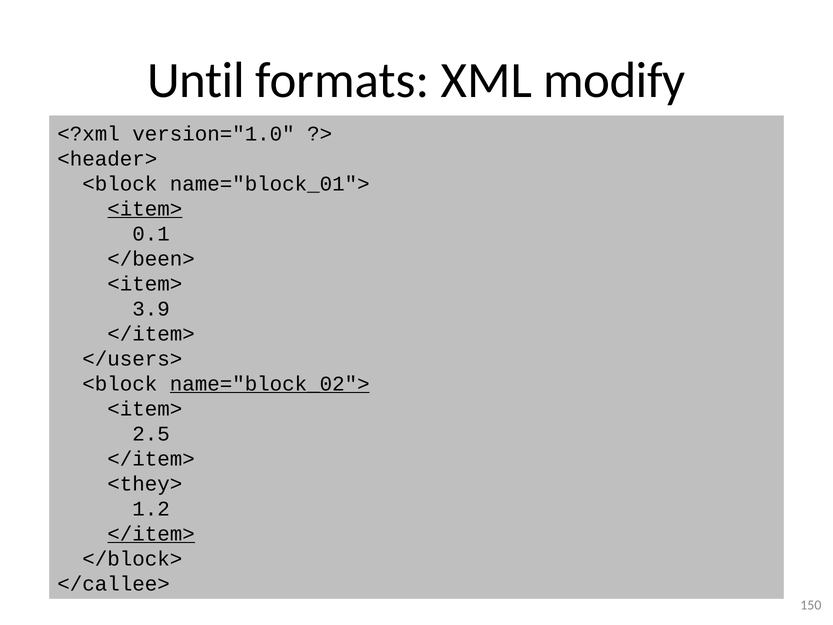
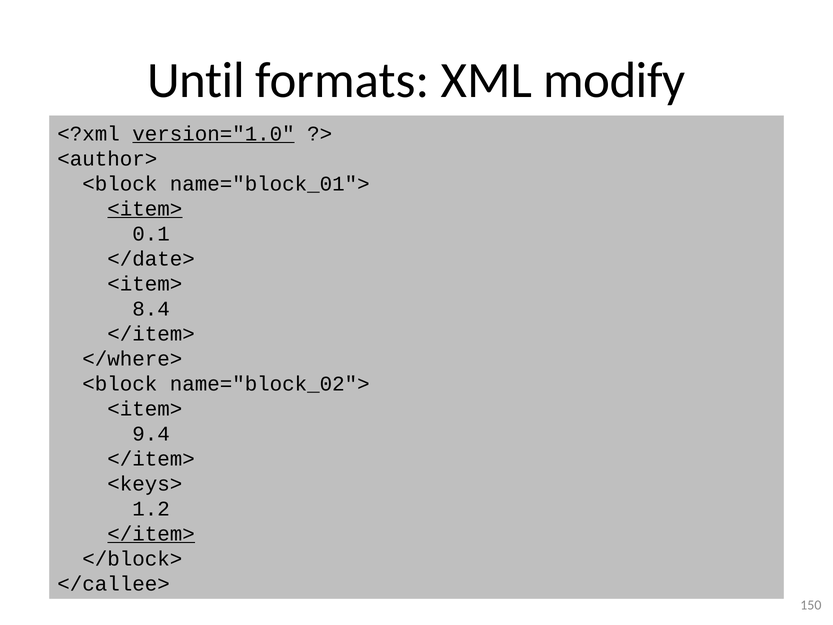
version="1.0 underline: none -> present (214, 134)
<header>: <header> -> <author> (107, 159)
</been>: </been> -> </date> (151, 259)
3.9: 3.9 -> 8.4 (151, 309)
</users>: </users> -> </where> (132, 359)
name="block_02"> underline: present -> none (270, 383)
2.5: 2.5 -> 9.4 (151, 433)
<they>: <they> -> <keys> (145, 483)
